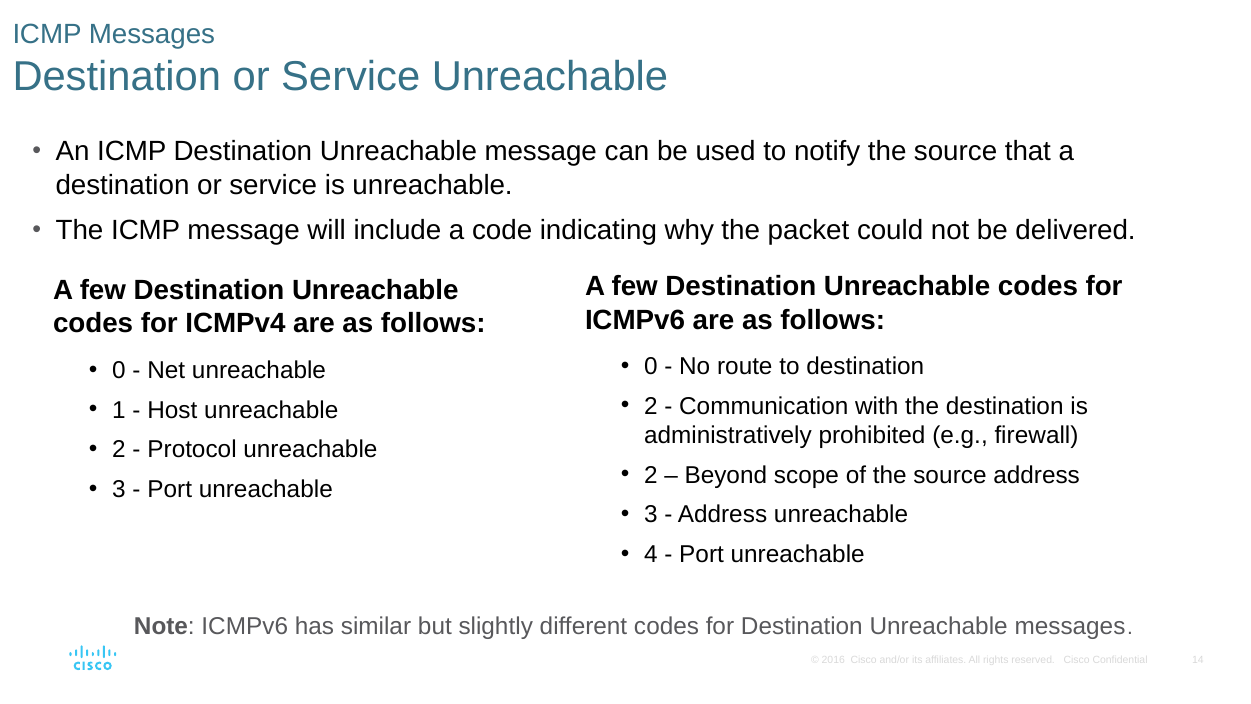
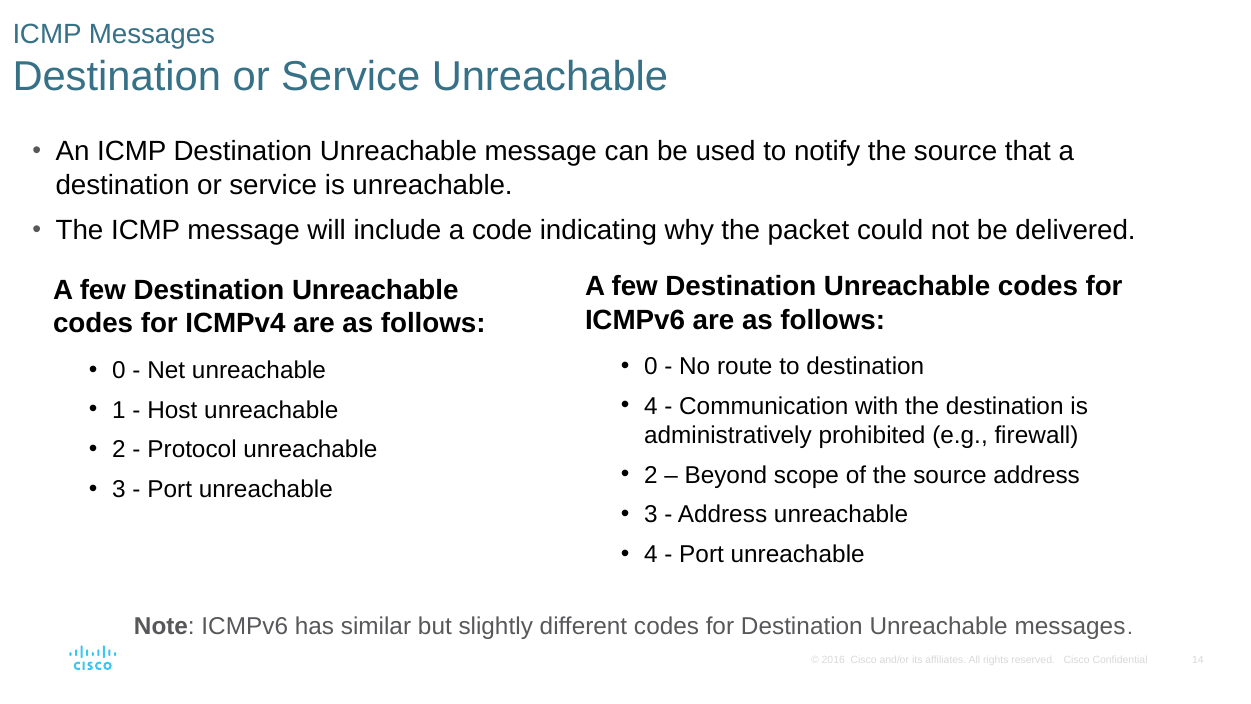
2: 2 -> 4 (651, 406)
